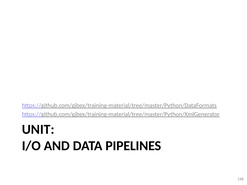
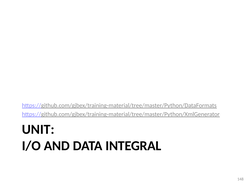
PIPELINES: PIPELINES -> INTEGRAL (133, 146)
